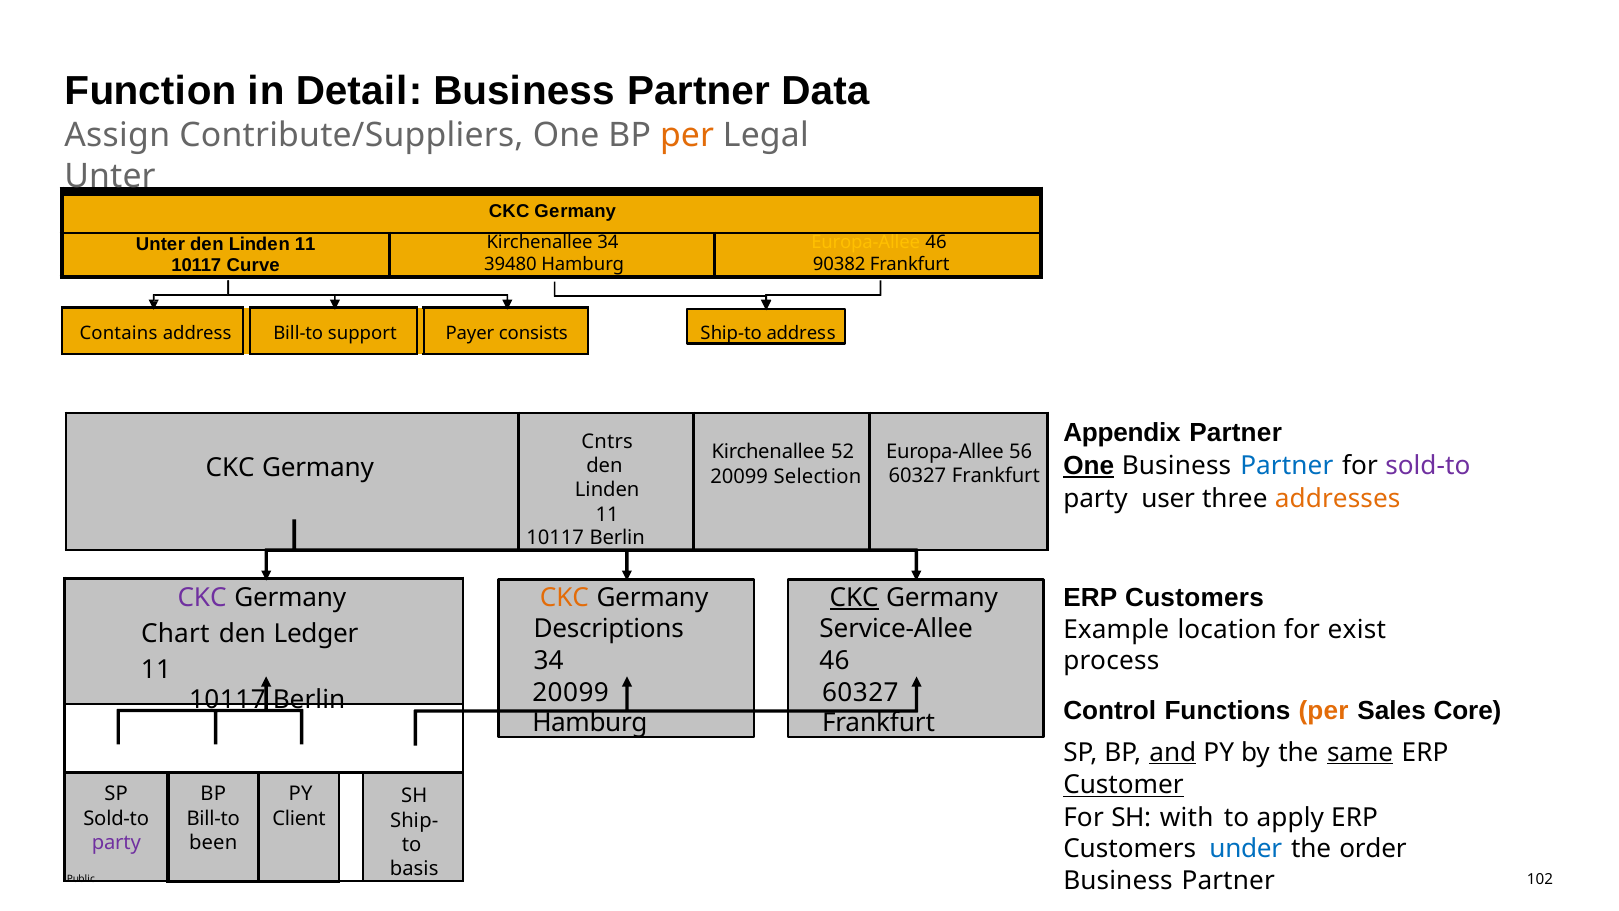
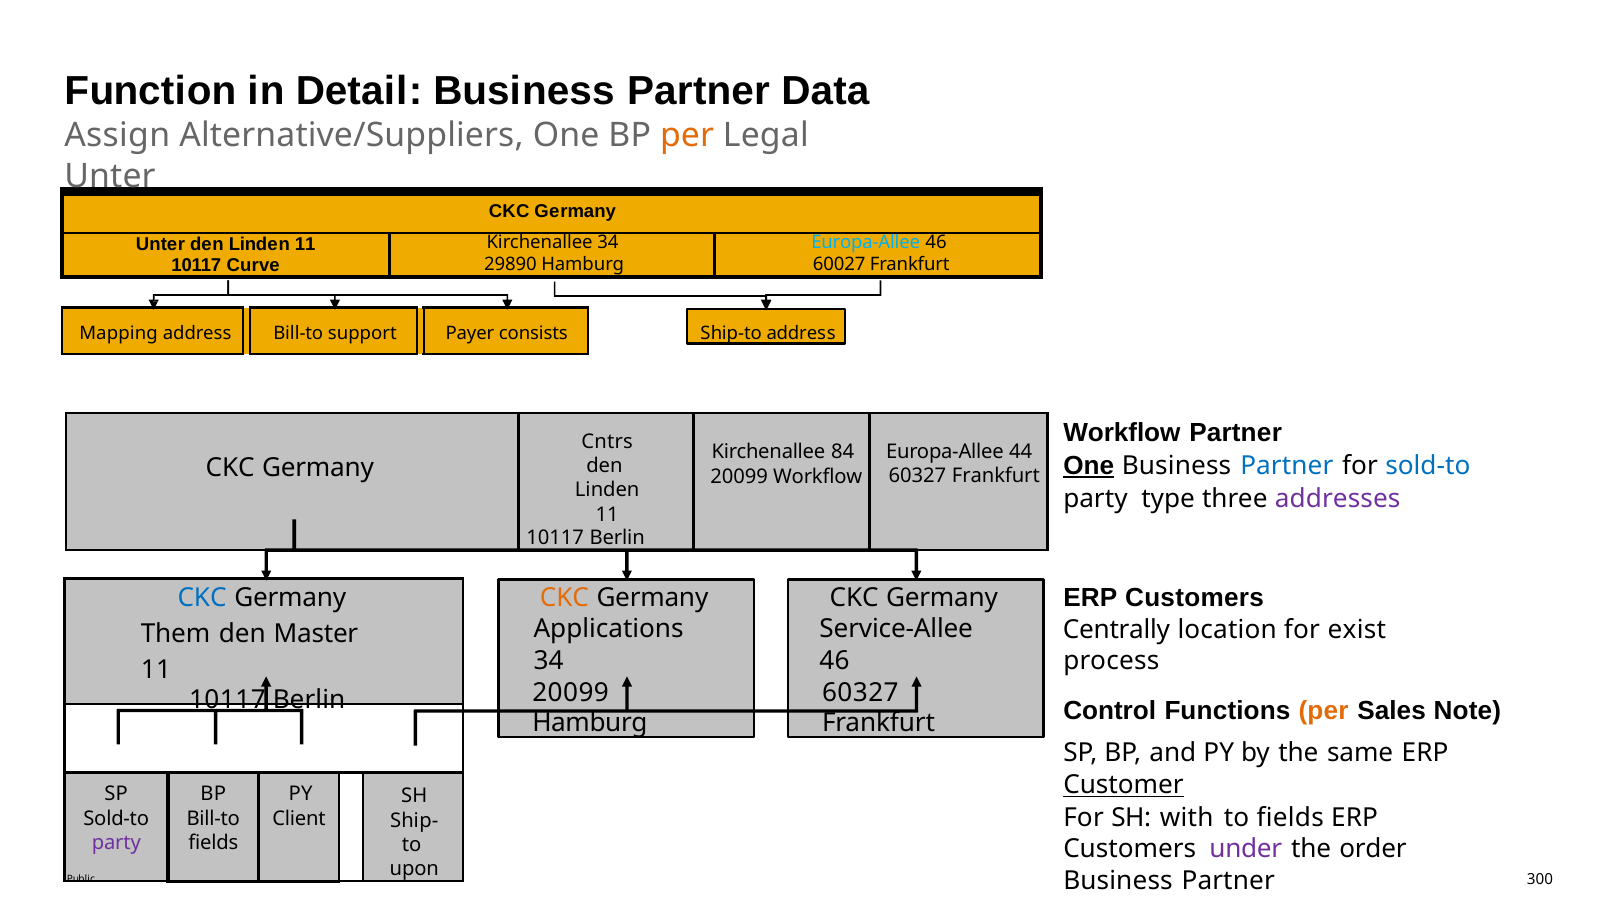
Contribute/Suppliers: Contribute/Suppliers -> Alternative/Suppliers (351, 135)
Europa-Allee colour: yellow -> light blue (866, 242)
39480: 39480 -> 29890 (510, 264)
90382: 90382 -> 60027 (839, 264)
Contains: Contains -> Mapping (119, 334)
Appendix: Appendix -> Workflow (1122, 432)
56: 56 -> 44 (1021, 452)
52: 52 -> 84 (843, 452)
sold-to colour: purple -> blue (1428, 465)
20099 Selection: Selection -> Workflow (818, 476)
user: user -> type (1168, 498)
addresses colour: orange -> purple (1338, 498)
CKC underline: present -> none (854, 598)
CKC colour: purple -> blue (202, 598)
Descriptions: Descriptions -> Applications (609, 629)
Example: Example -> Centrally (1116, 629)
Chart: Chart -> Them (176, 634)
Ledger: Ledger -> Master (316, 634)
Core: Core -> Note (1467, 710)
and underline: present -> none (1173, 752)
same underline: present -> none (1360, 752)
to apply: apply -> fields (1290, 818)
been: been -> fields (213, 842)
under colour: blue -> purple (1246, 849)
basis: basis -> upon (414, 868)
102: 102 -> 300 (1540, 880)
